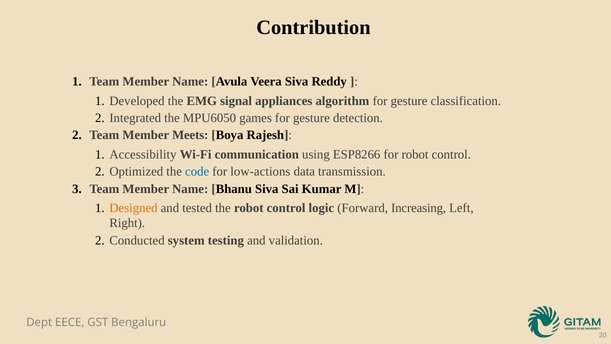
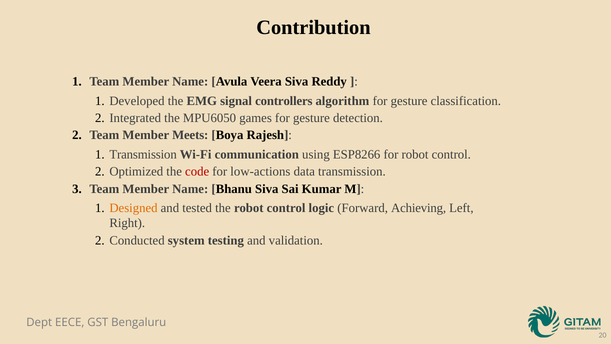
appliances: appliances -> controllers (284, 101)
Accessibility: Accessibility -> Transmission (143, 154)
code colour: blue -> red (197, 171)
Increasing: Increasing -> Achieving (419, 208)
